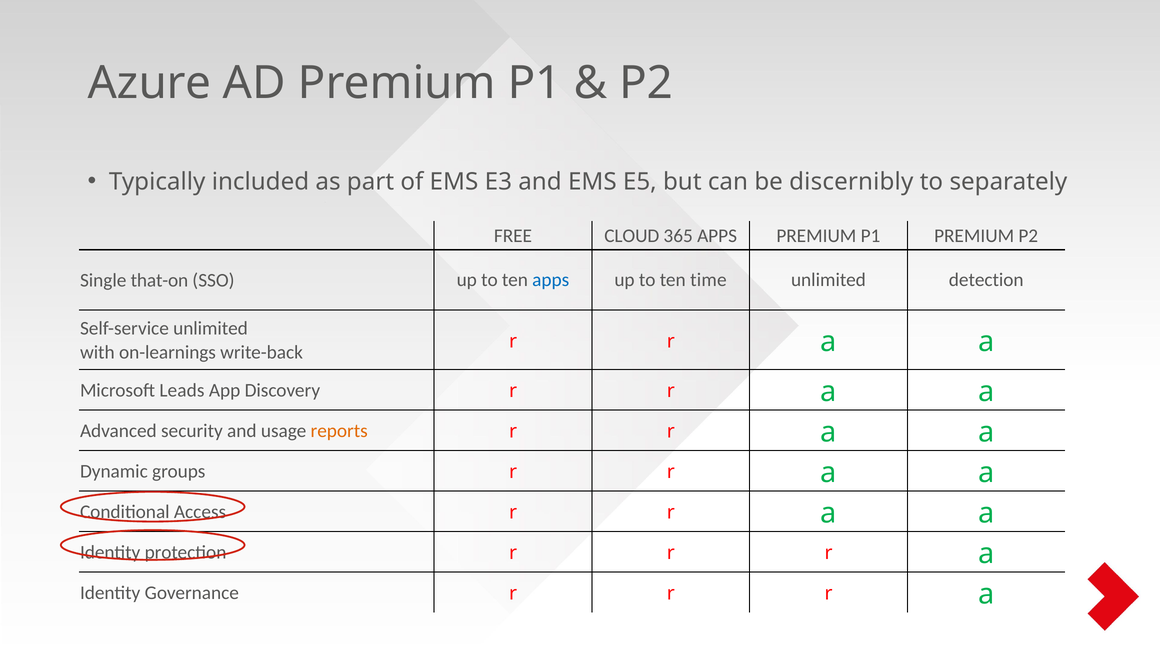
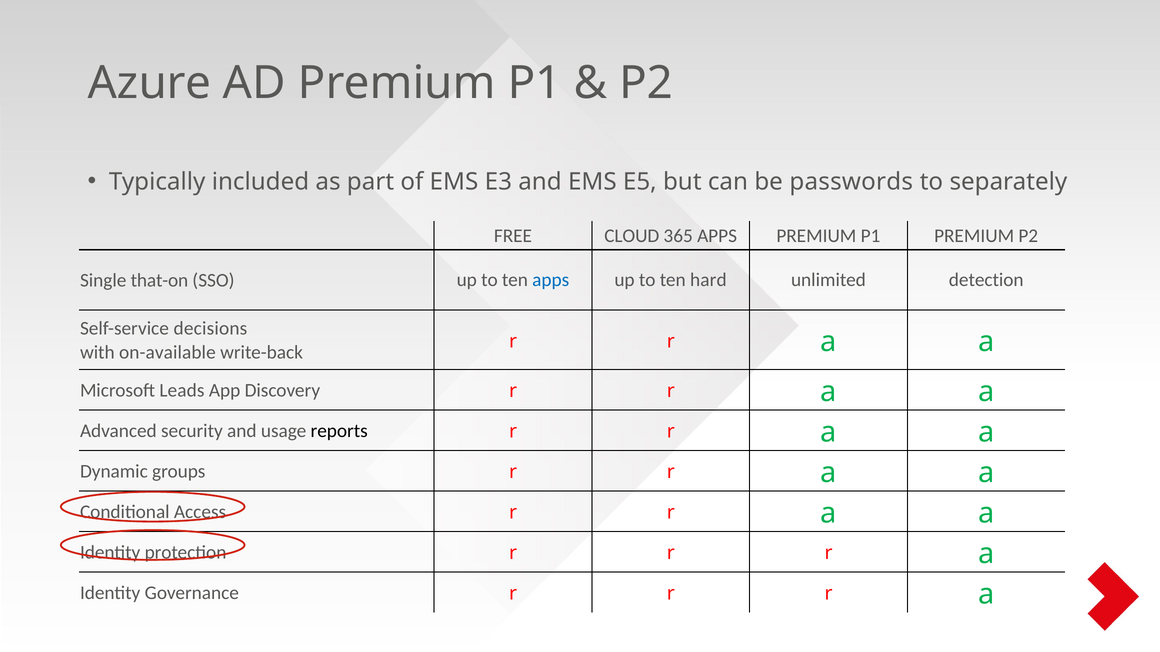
discernibly: discernibly -> passwords (851, 182)
time: time -> hard (708, 280)
Self-service unlimited: unlimited -> decisions (210, 329)
on-learnings: on-learnings -> on-available (167, 352)
reports colour: orange -> black (339, 431)
